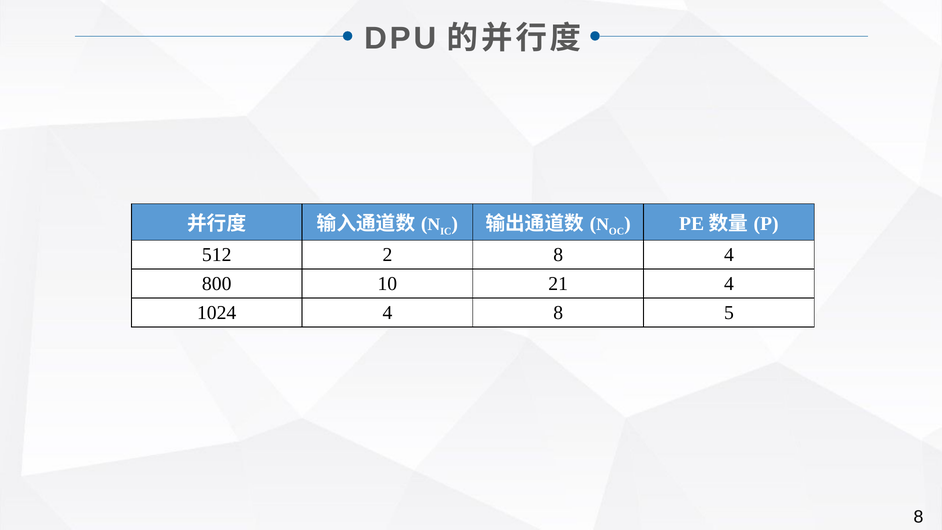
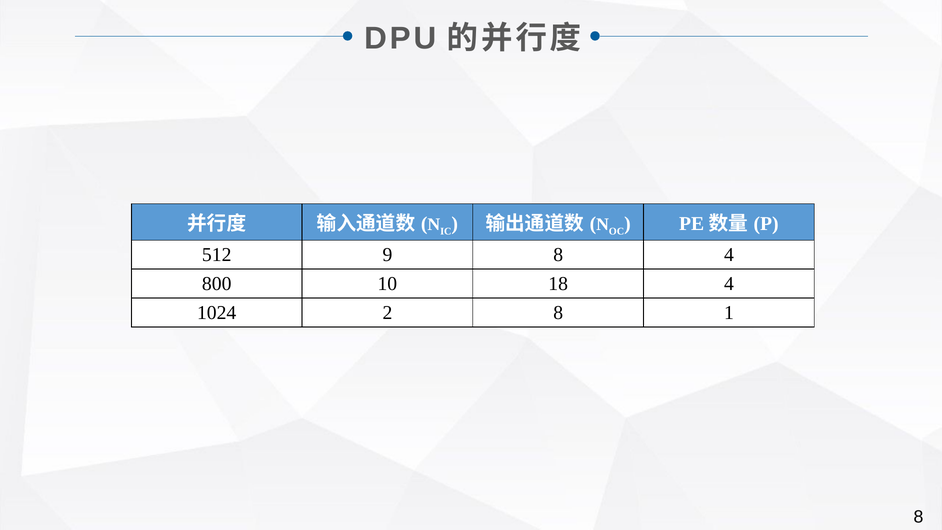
2: 2 -> 9 (387, 255)
21: 21 -> 18 (558, 284)
1024 4: 4 -> 2 (387, 313)
5: 5 -> 1 (729, 313)
